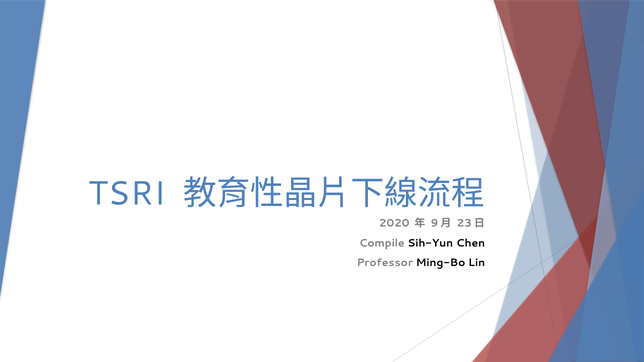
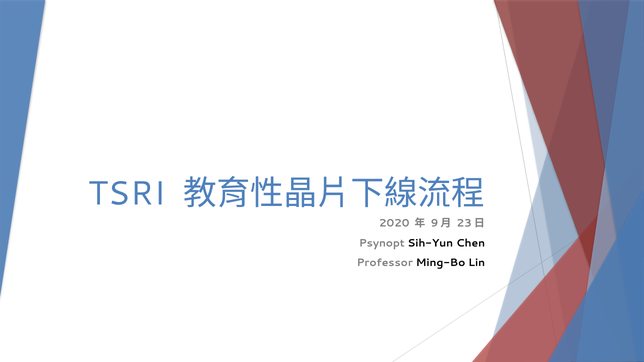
Compile: Compile -> Psynopt (382, 243)
